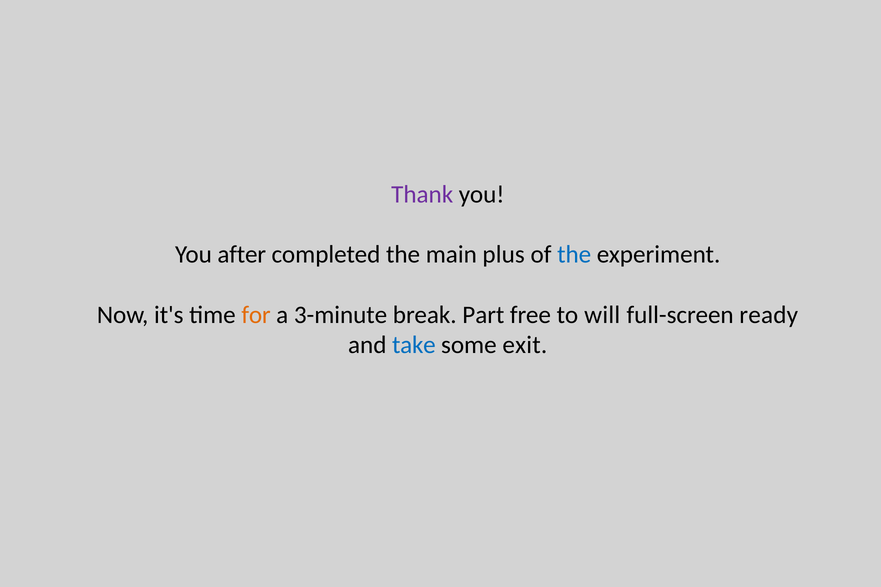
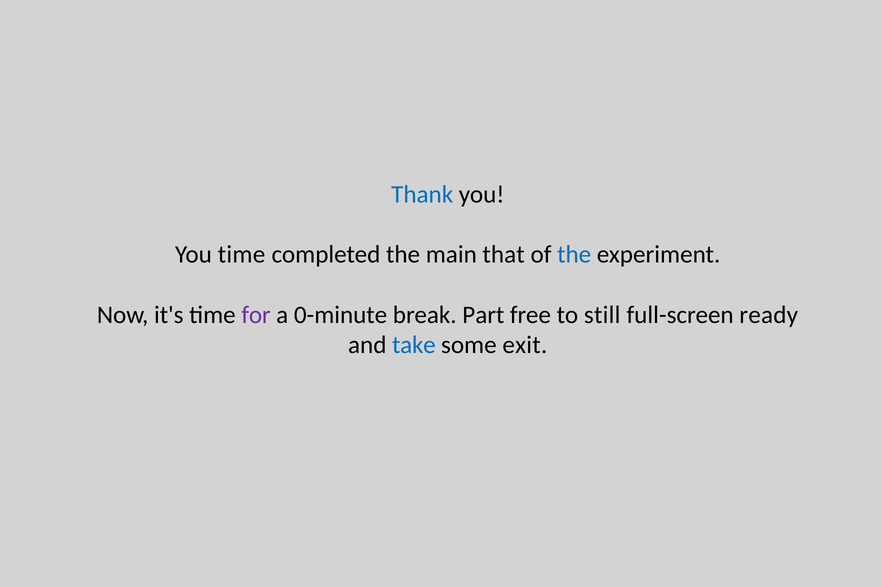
Thank colour: purple -> blue (422, 194)
You after: after -> time (242, 255)
plus: plus -> that (504, 255)
for colour: orange -> purple (256, 315)
3-minute: 3-minute -> 0-minute (341, 315)
will: will -> still (602, 315)
